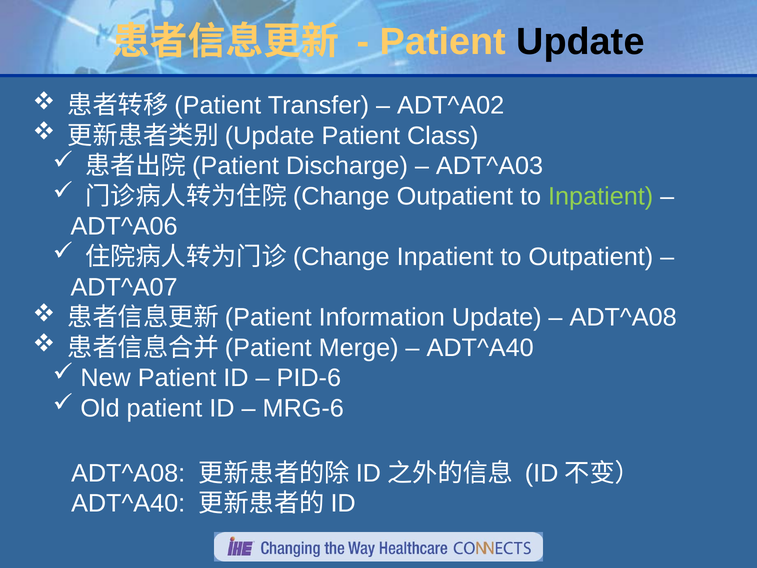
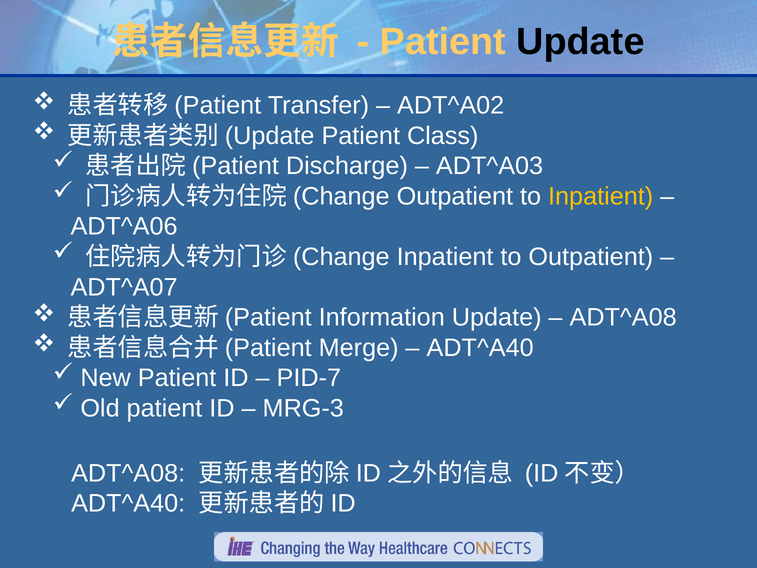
Inpatient colour: light green -> yellow (601, 196)
PID-6: PID-6 -> PID-7 (309, 378)
MRG-6: MRG-6 -> MRG-3 (303, 408)
